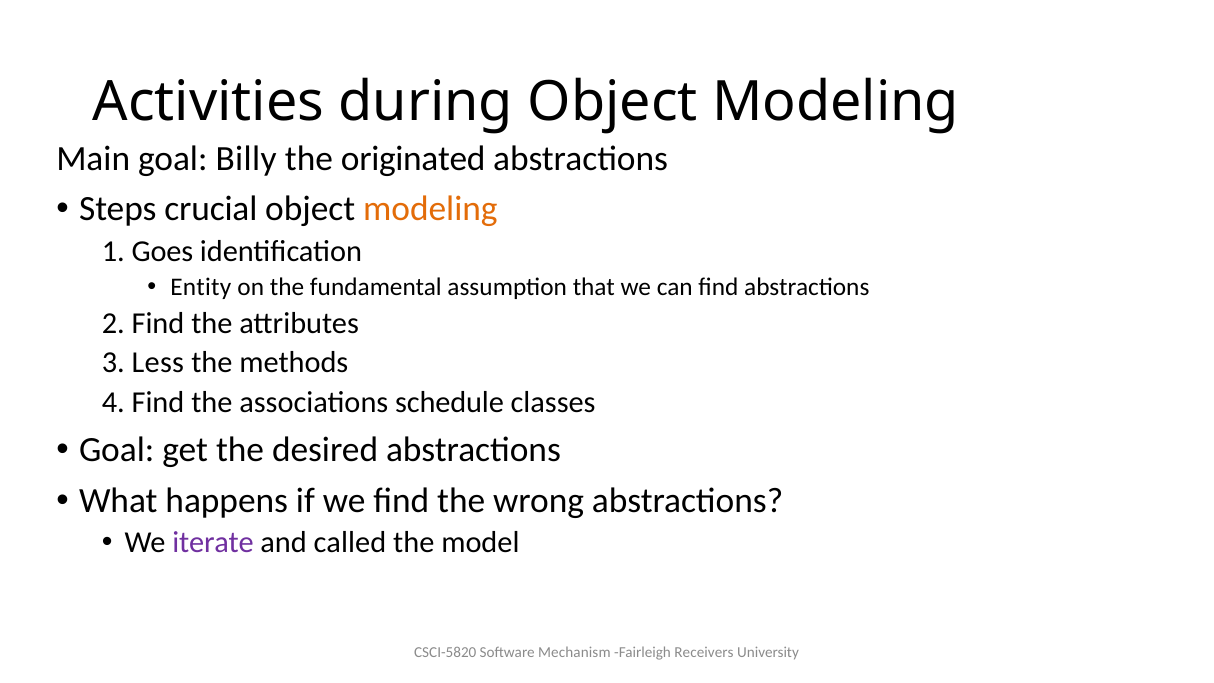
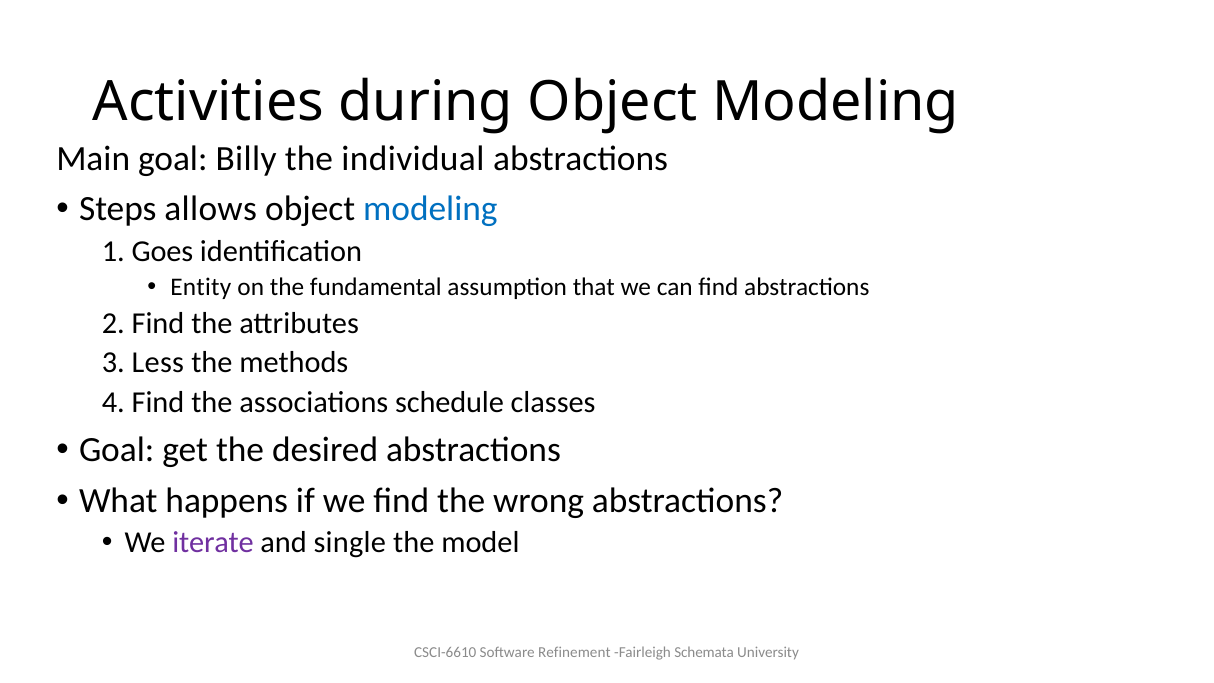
originated: originated -> individual (413, 158)
crucial: crucial -> allows (211, 209)
modeling colour: orange -> blue (430, 209)
called: called -> single (350, 543)
CSCI-5820: CSCI-5820 -> CSCI-6610 (445, 652)
Mechanism: Mechanism -> Refinement (574, 652)
Receivers: Receivers -> Schemata (704, 652)
